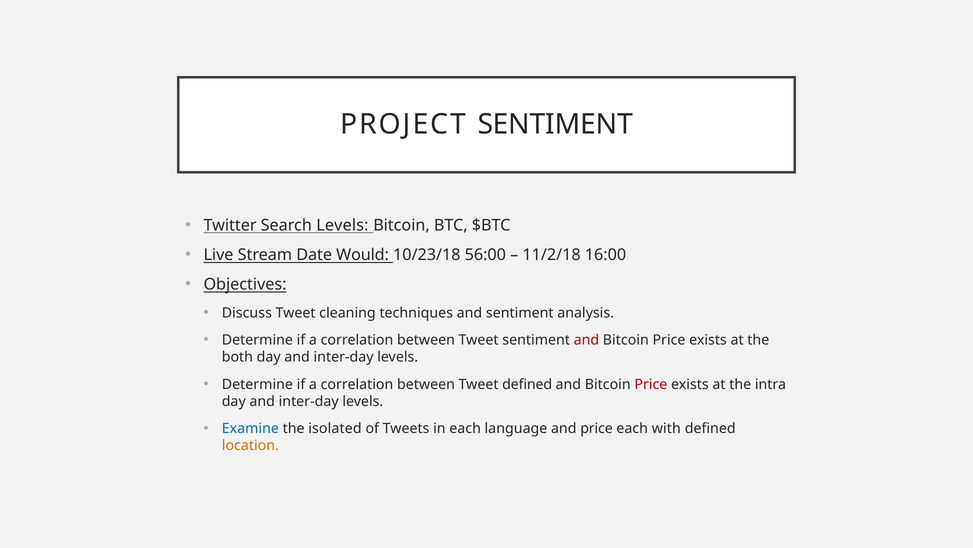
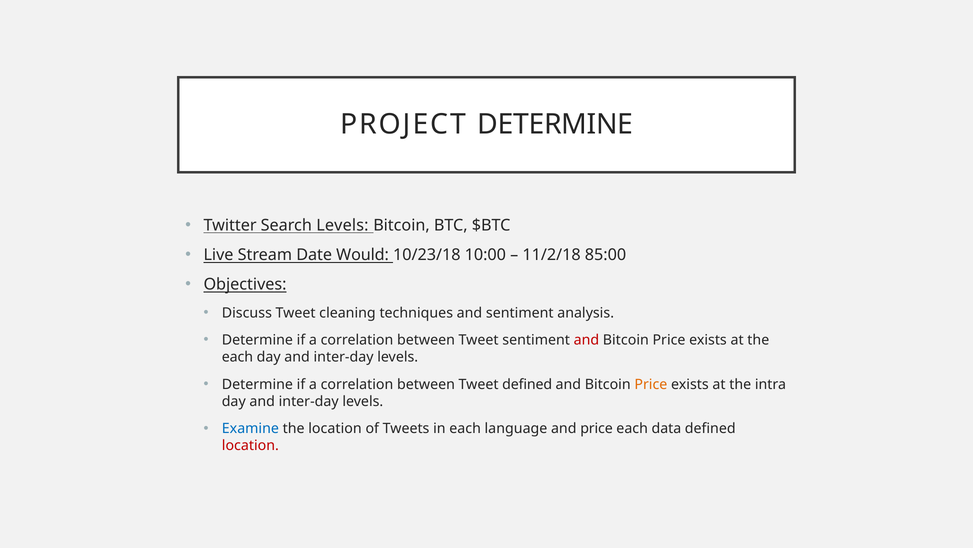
PROJECT SENTIMENT: SENTIMENT -> DETERMINE (555, 124)
56:00: 56:00 -> 10:00 (485, 255)
16:00: 16:00 -> 85:00 (606, 255)
both: both -> each (237, 357)
Price colour: red -> orange (651, 384)
the isolated: isolated -> location (335, 428)
with: with -> data (666, 428)
location colour: orange -> red (250, 445)
